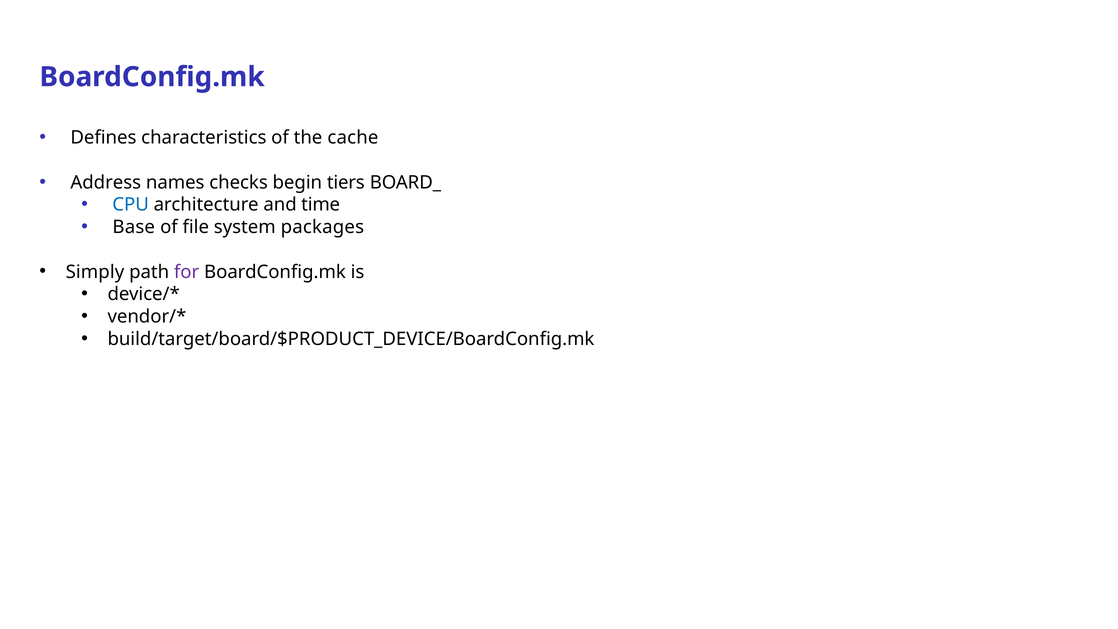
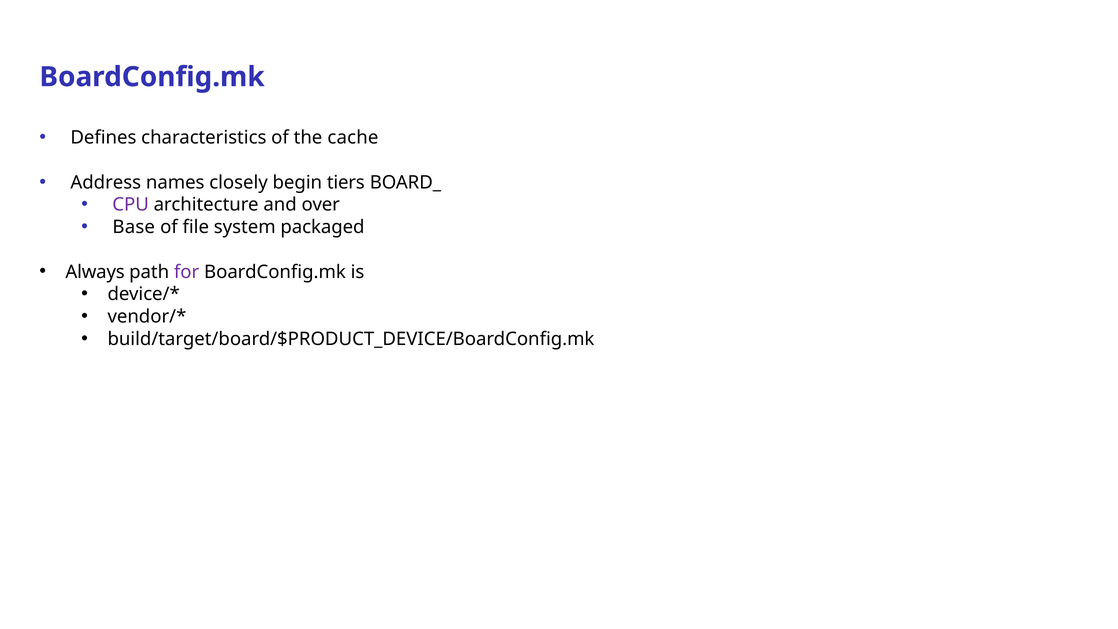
checks: checks -> closely (239, 182)
CPU colour: blue -> purple (131, 205)
time: time -> over (321, 205)
packages: packages -> packaged (322, 227)
Simply: Simply -> Always (95, 272)
